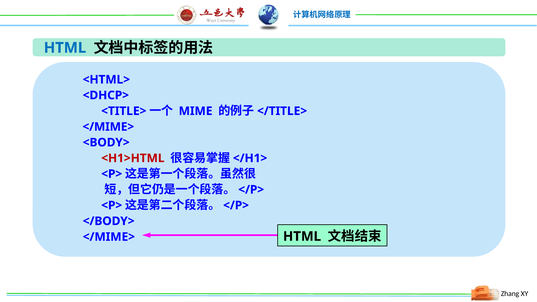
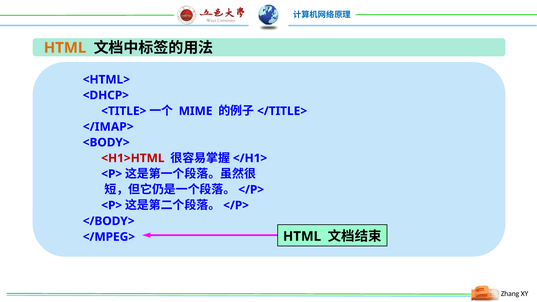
HTML colour: blue -> orange (65, 48)
</MIME>: </MIME> -> </IMAP> (108, 127)
</MIME>: </MIME> -> </MPEG> (109, 237)
